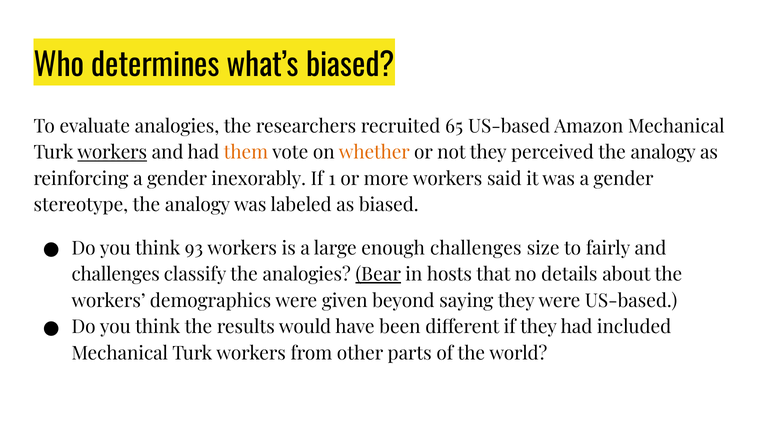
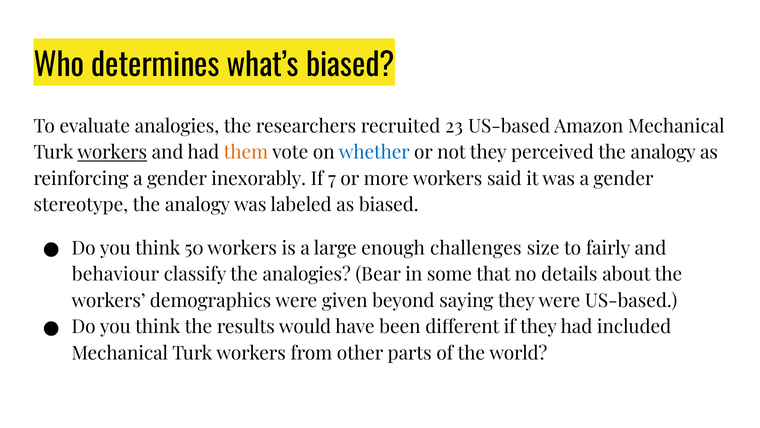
65: 65 -> 23 (454, 126)
whether colour: orange -> blue (374, 153)
1: 1 -> 7 (332, 179)
93: 93 -> 50 (194, 248)
challenges: challenges -> behaviour (115, 274)
Bear underline: present -> none (378, 274)
hosts: hosts -> some (449, 274)
